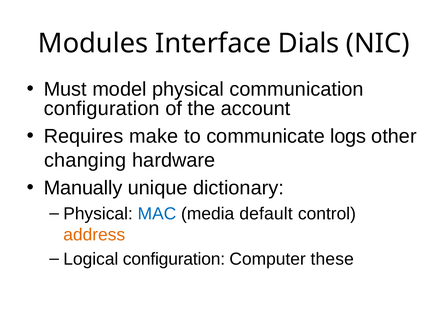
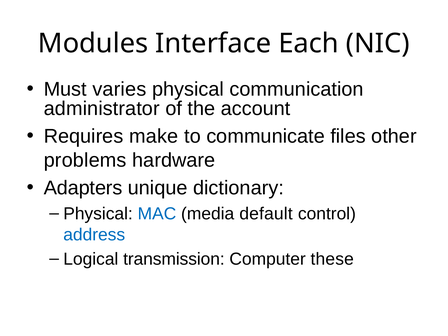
Dials: Dials -> Each (309, 43)
model: model -> varies (119, 89)
configuration: configuration -> administrator (102, 108)
logs: logs -> files (348, 136)
changing: changing -> problems (85, 160)
Manually: Manually -> Adapters (83, 188)
address colour: orange -> blue (94, 235)
Logical configuration: configuration -> transmission (174, 259)
